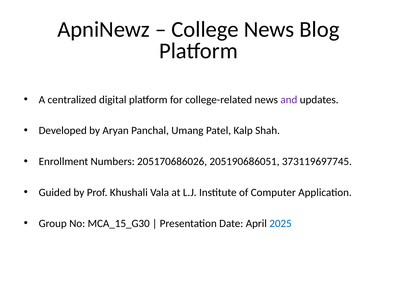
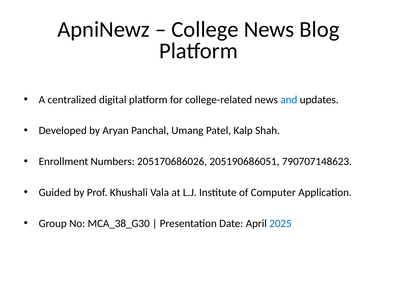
and colour: purple -> blue (289, 100)
373119697745: 373119697745 -> 790707148623 (317, 161)
MCA_15_G30: MCA_15_G30 -> MCA_38_G30 (119, 223)
